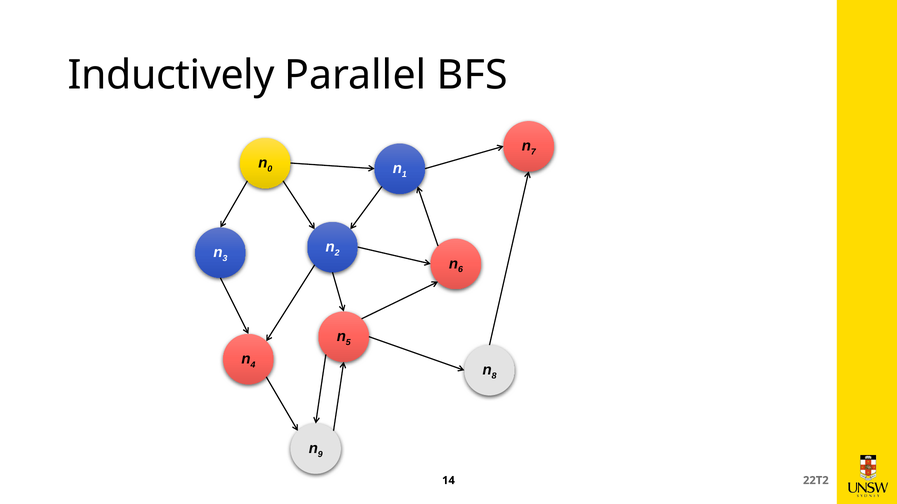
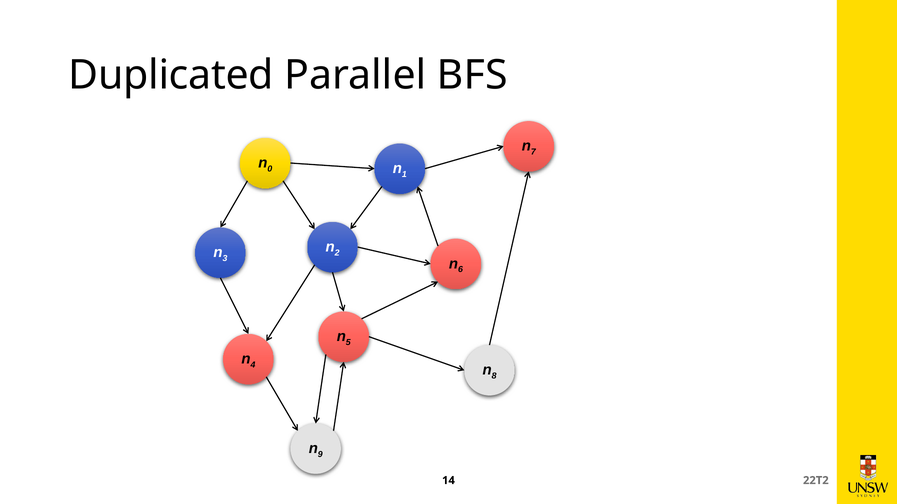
Inductively: Inductively -> Duplicated (171, 75)
